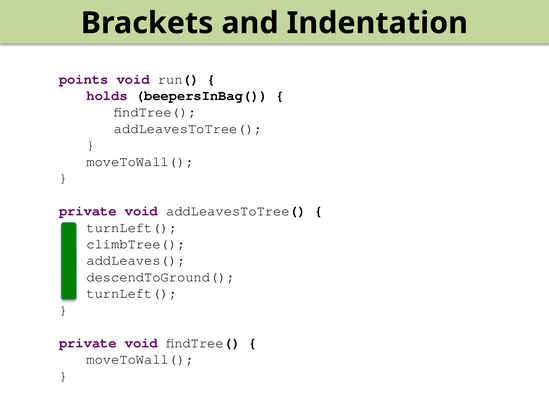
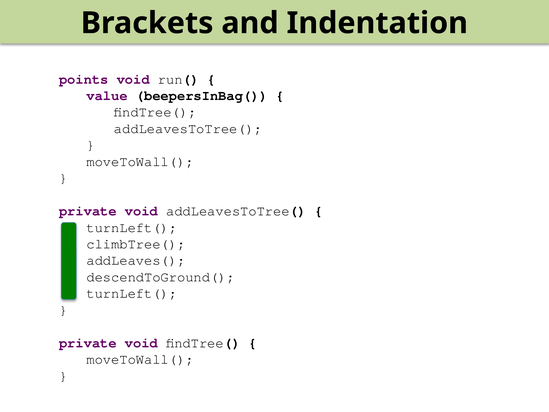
holds: holds -> value (107, 96)
